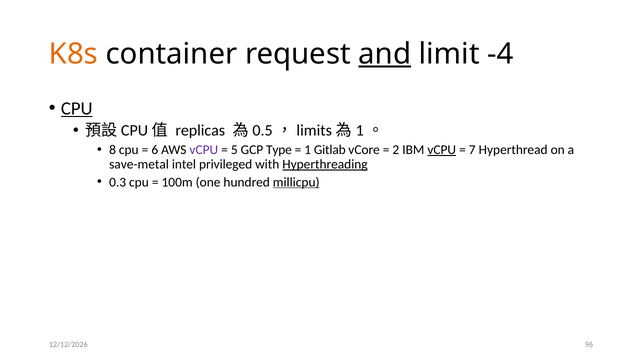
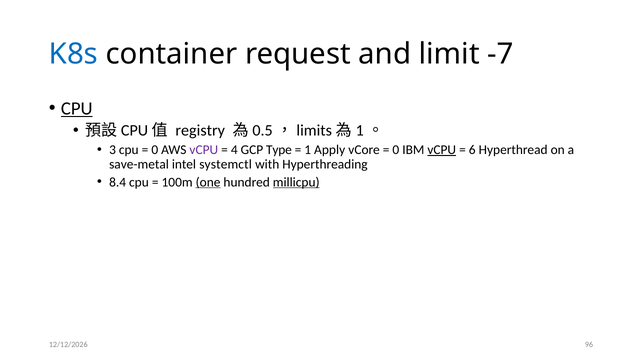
K8s colour: orange -> blue (74, 54)
and underline: present -> none (385, 54)
-4: -4 -> -7 (500, 54)
replicas: replicas -> registry (200, 131)
8: 8 -> 3 (113, 150)
6: 6 -> 0 (155, 150)
5: 5 -> 4 (234, 150)
Gitlab: Gitlab -> Apply (330, 150)
2: 2 -> 0 (396, 150)
7: 7 -> 6 (472, 150)
privileged: privileged -> systemctl (226, 164)
Hyperthreading underline: present -> none (325, 164)
0.3: 0.3 -> 8.4 (118, 182)
one underline: none -> present (208, 182)
